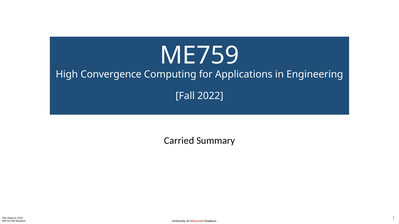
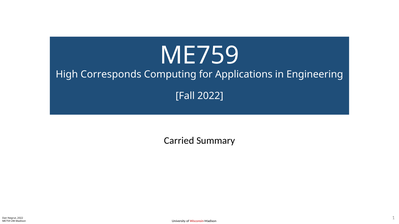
Convergence: Convergence -> Corresponds (111, 74)
